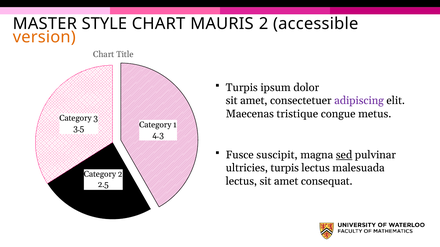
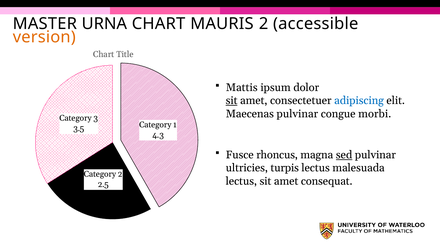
STYLE: STYLE -> URNA (104, 24)
Turpis: Turpis -> Mattis (242, 88)
sit underline: none -> present (232, 101)
adipiscing colour: purple -> blue (359, 101)
Maecenas tristique: tristique -> pulvinar (297, 114)
metus: metus -> morbi (375, 114)
suscipit: suscipit -> rhoncus (277, 155)
